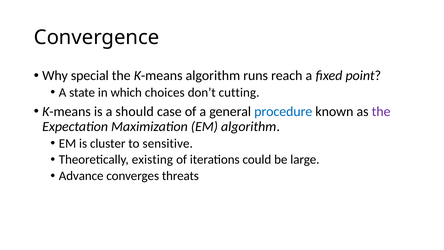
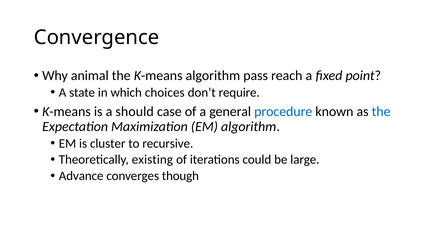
special: special -> animal (90, 76)
runs: runs -> pass (256, 76)
cutting: cutting -> require (239, 92)
the colour: purple -> blue (381, 111)
sensitive: sensitive -> recursive (168, 143)
threats: threats -> though (180, 176)
